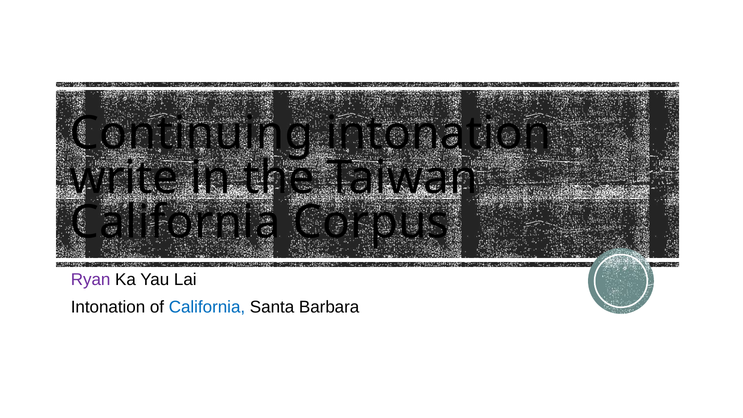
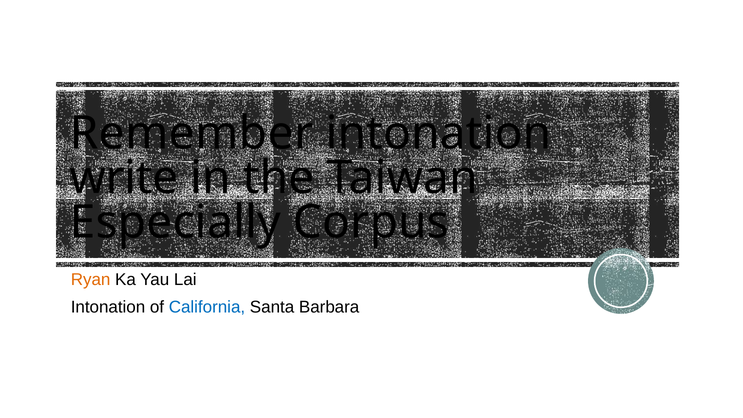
Continuing: Continuing -> Remember (191, 133)
California: California -> Especially (175, 222)
Ryan colour: purple -> orange (91, 279)
